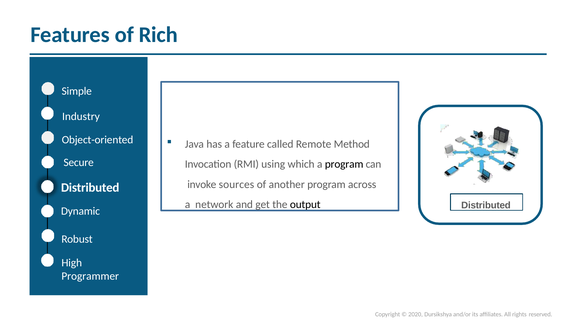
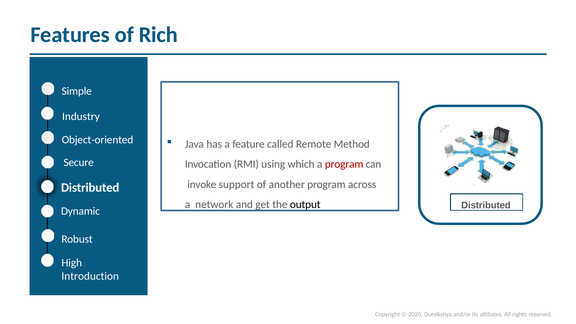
program colour: black -> red (344, 164)
sources: sources -> support (236, 184)
Programmer: Programmer -> Introduction (90, 276)
